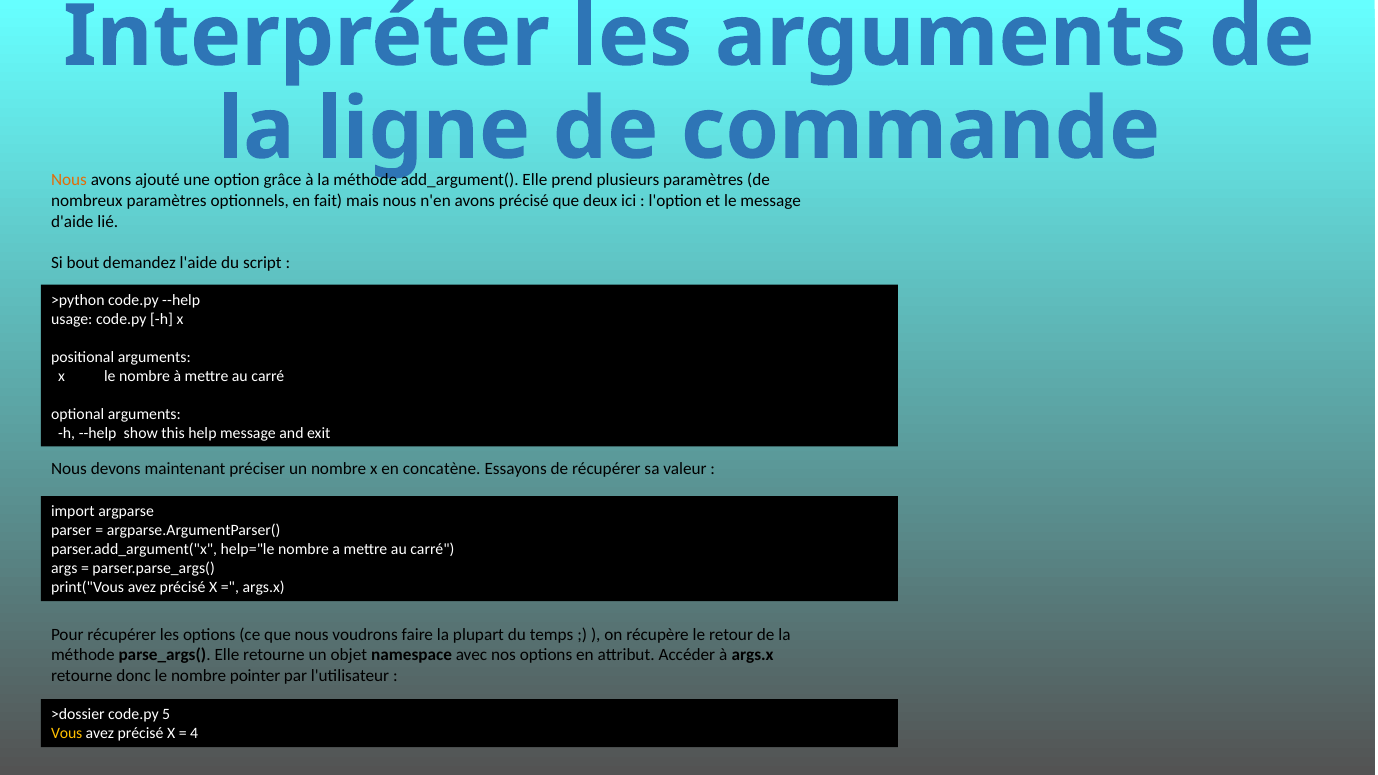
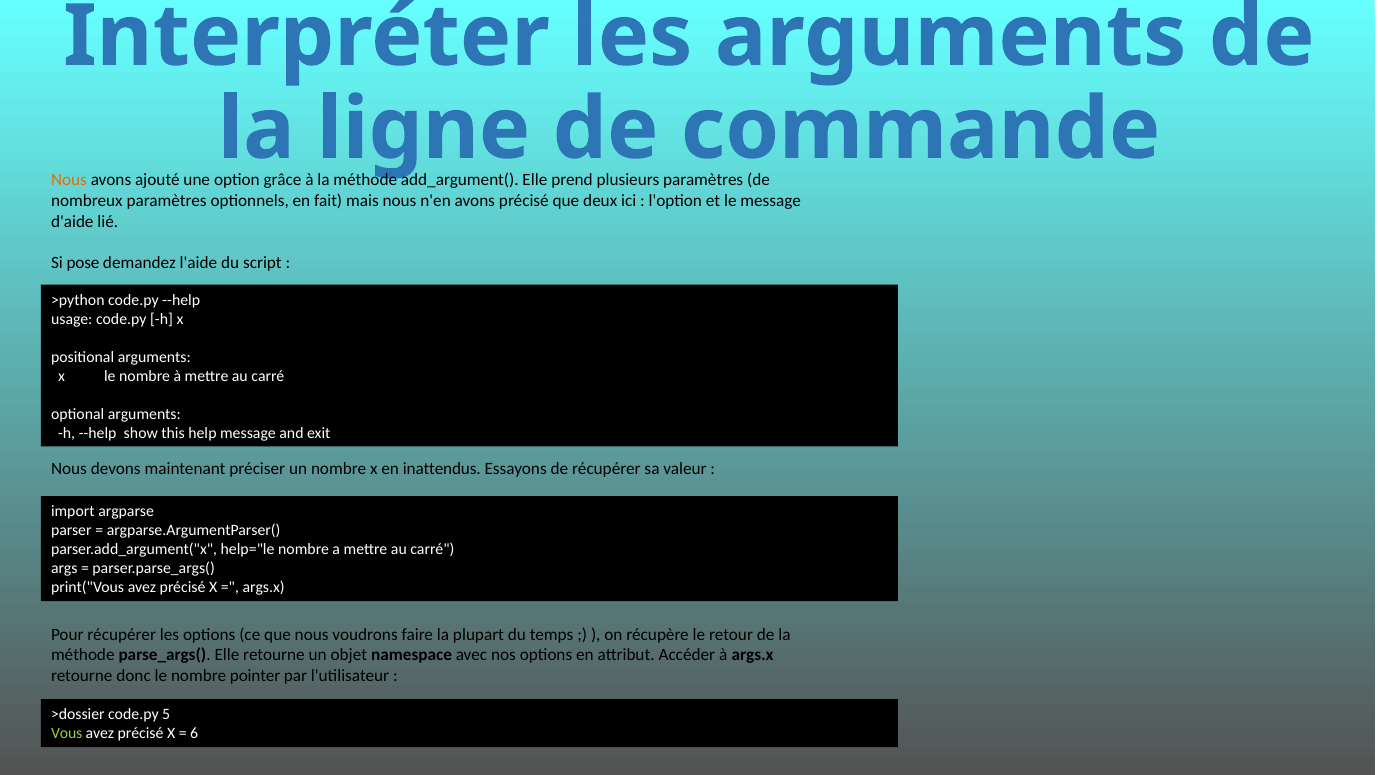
bout: bout -> pose (83, 263)
concatène: concatène -> inattendus (442, 469)
Vous colour: yellow -> light green (67, 734)
4: 4 -> 6 (194, 734)
